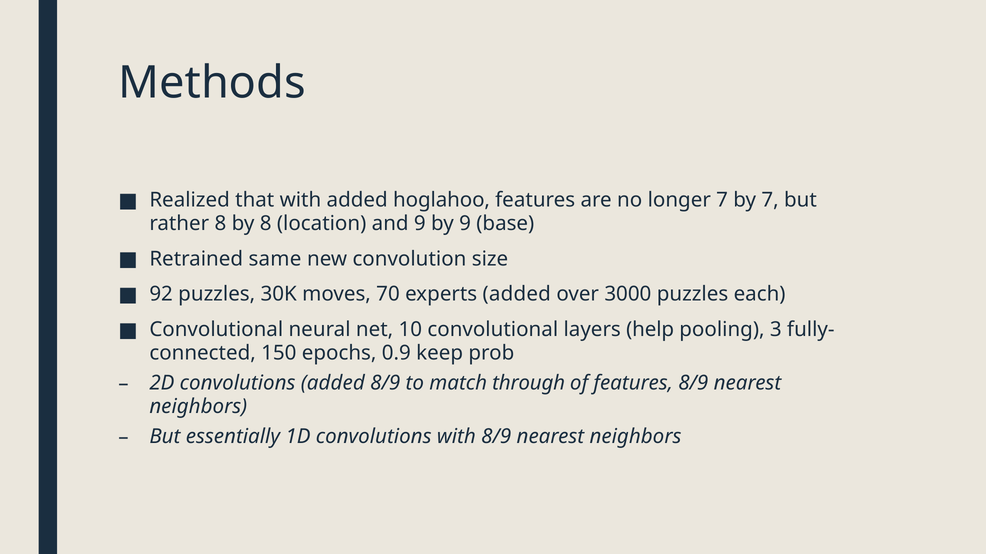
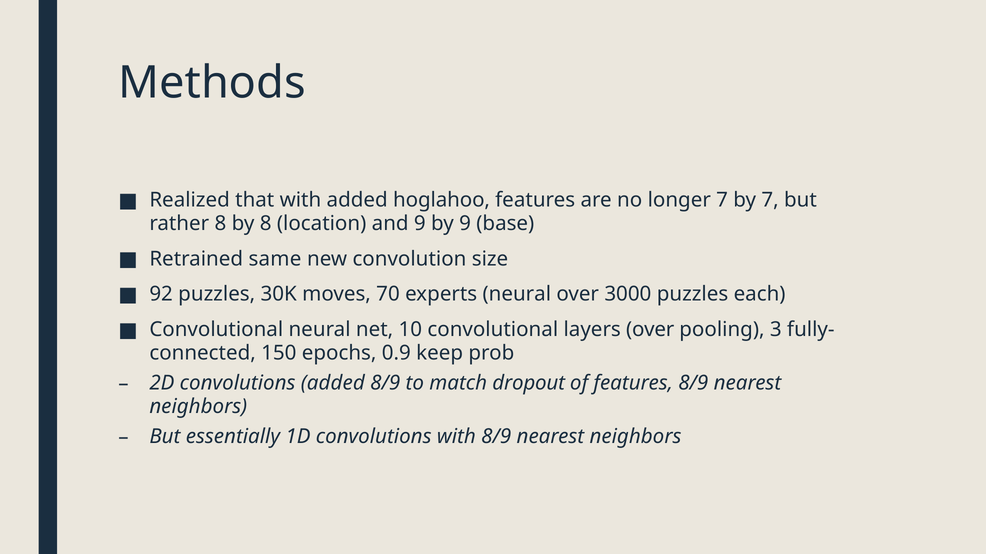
experts added: added -> neural (517, 295)
layers help: help -> over (650, 330)
through: through -> dropout (529, 384)
